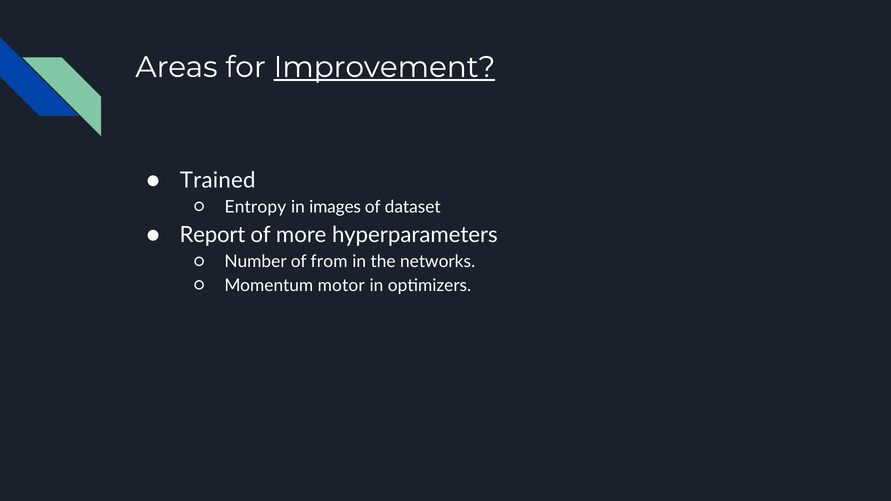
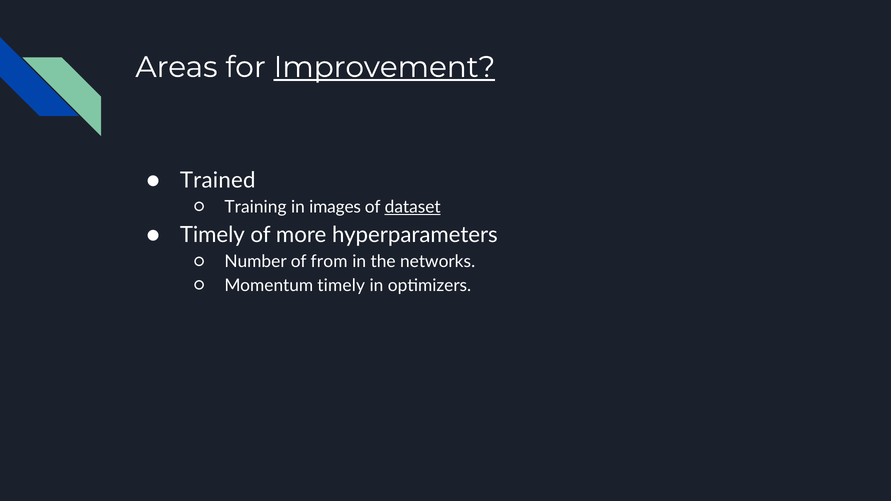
Entropy: Entropy -> Training (255, 207)
dataset underline: none -> present (413, 207)
Report: Report -> Timely (212, 235)
Momentum motor: motor -> timely (341, 286)
